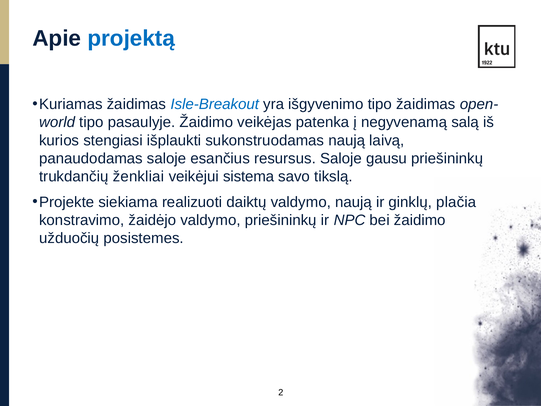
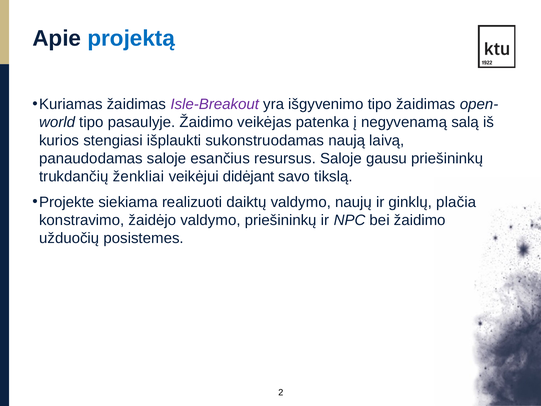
Isle-Breakout colour: blue -> purple (215, 104)
sistema: sistema -> didėjant (249, 176)
valdymo naują: naują -> naujų (353, 202)
